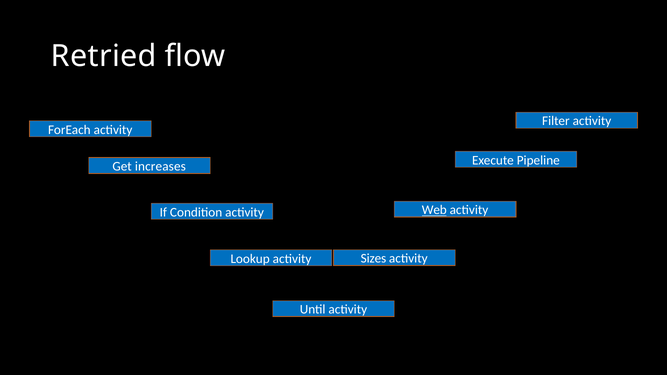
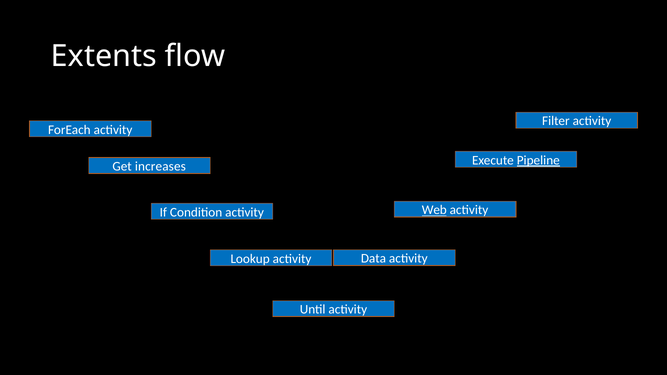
Retried: Retried -> Extents (104, 56)
Pipeline underline: none -> present (538, 160)
Sizes: Sizes -> Data (373, 259)
